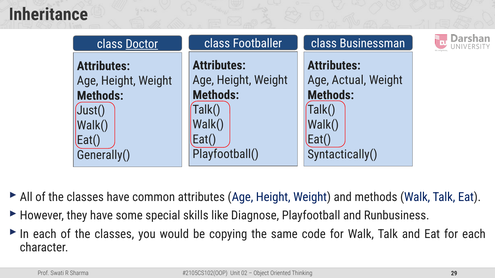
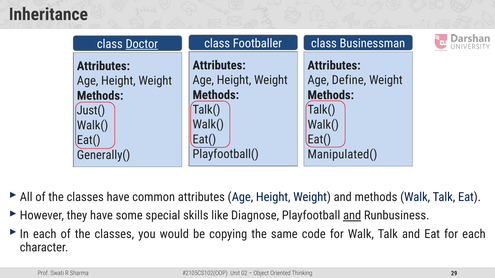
Actual: Actual -> Define (349, 80)
Syntactically(: Syntactically( -> Manipulated( (342, 155)
and underline: none -> present (352, 216)
